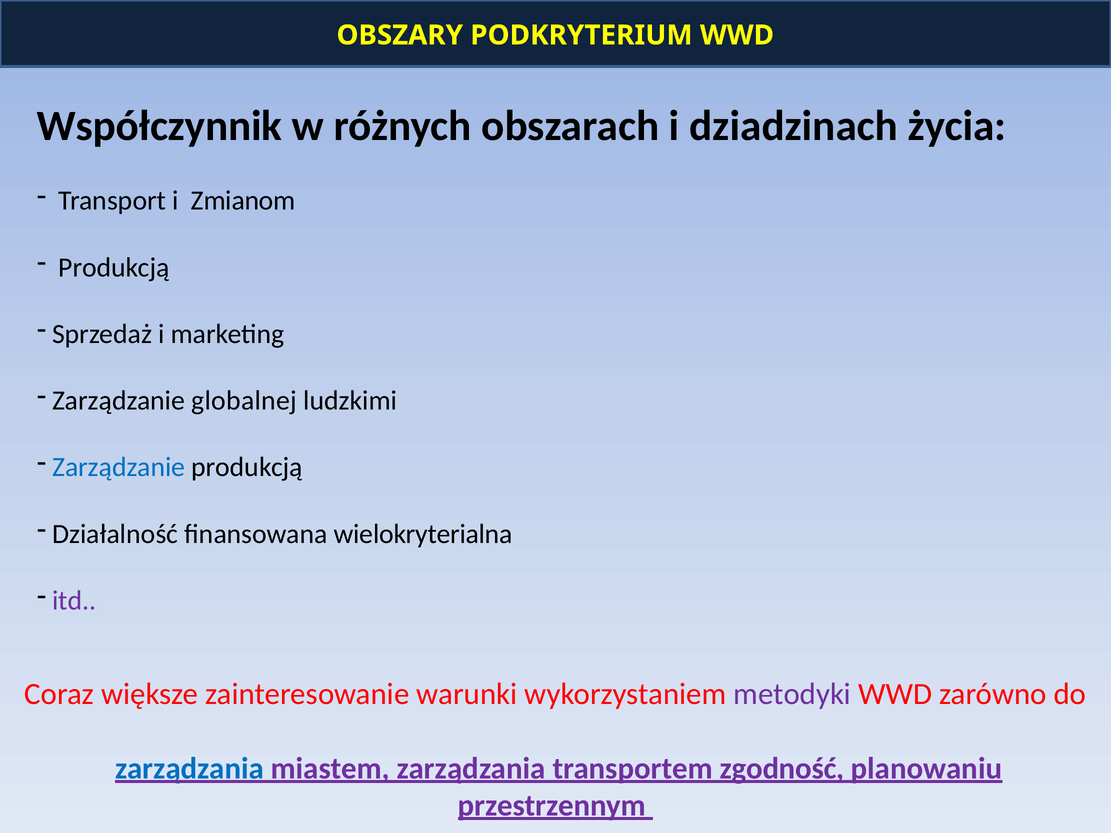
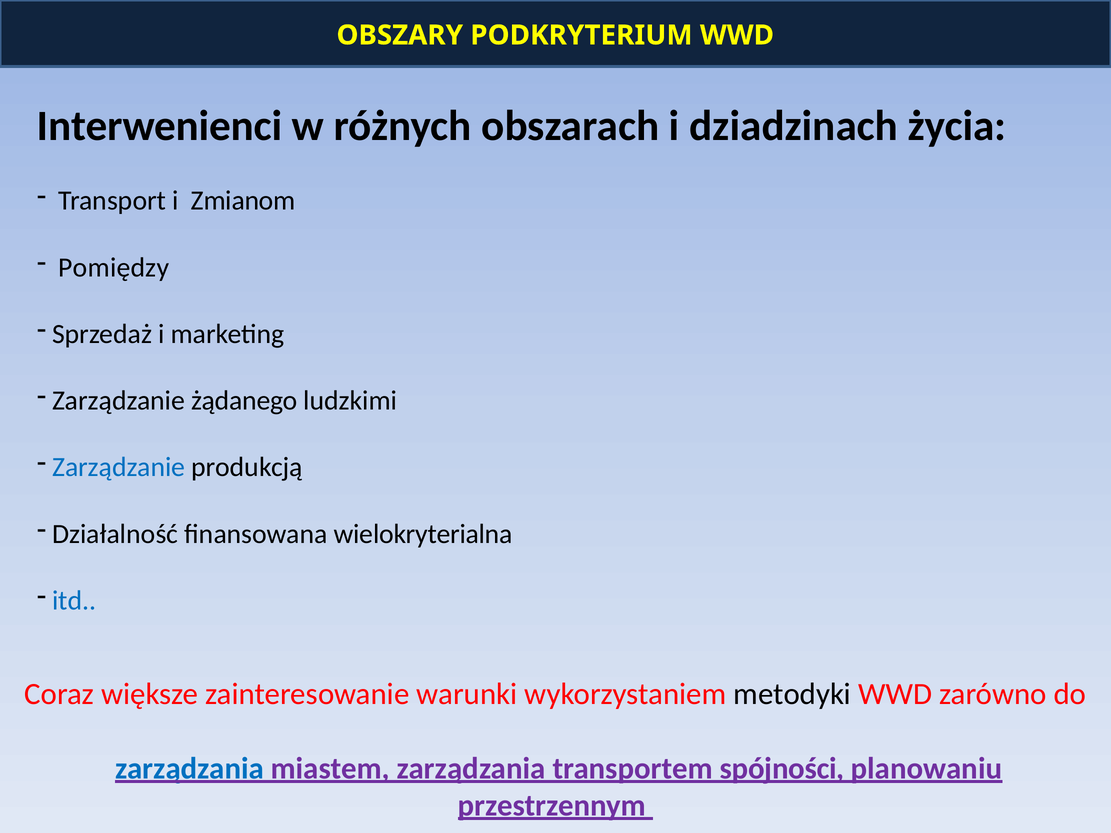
Współczynnik: Współczynnik -> Interwenienci (160, 126)
Produkcją: Produkcją -> Pomiędzy (114, 267)
globalnej: globalnej -> żądanego (244, 401)
itd colour: purple -> blue (74, 601)
metodyki colour: purple -> black (792, 694)
zgodność: zgodność -> spójności (782, 769)
